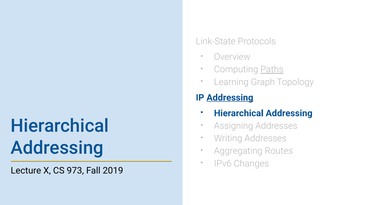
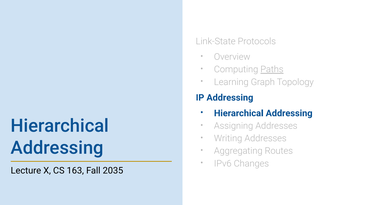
Addressing underline: present -> none (230, 98)
973: 973 -> 163 (75, 171)
2019: 2019 -> 2035 (113, 171)
